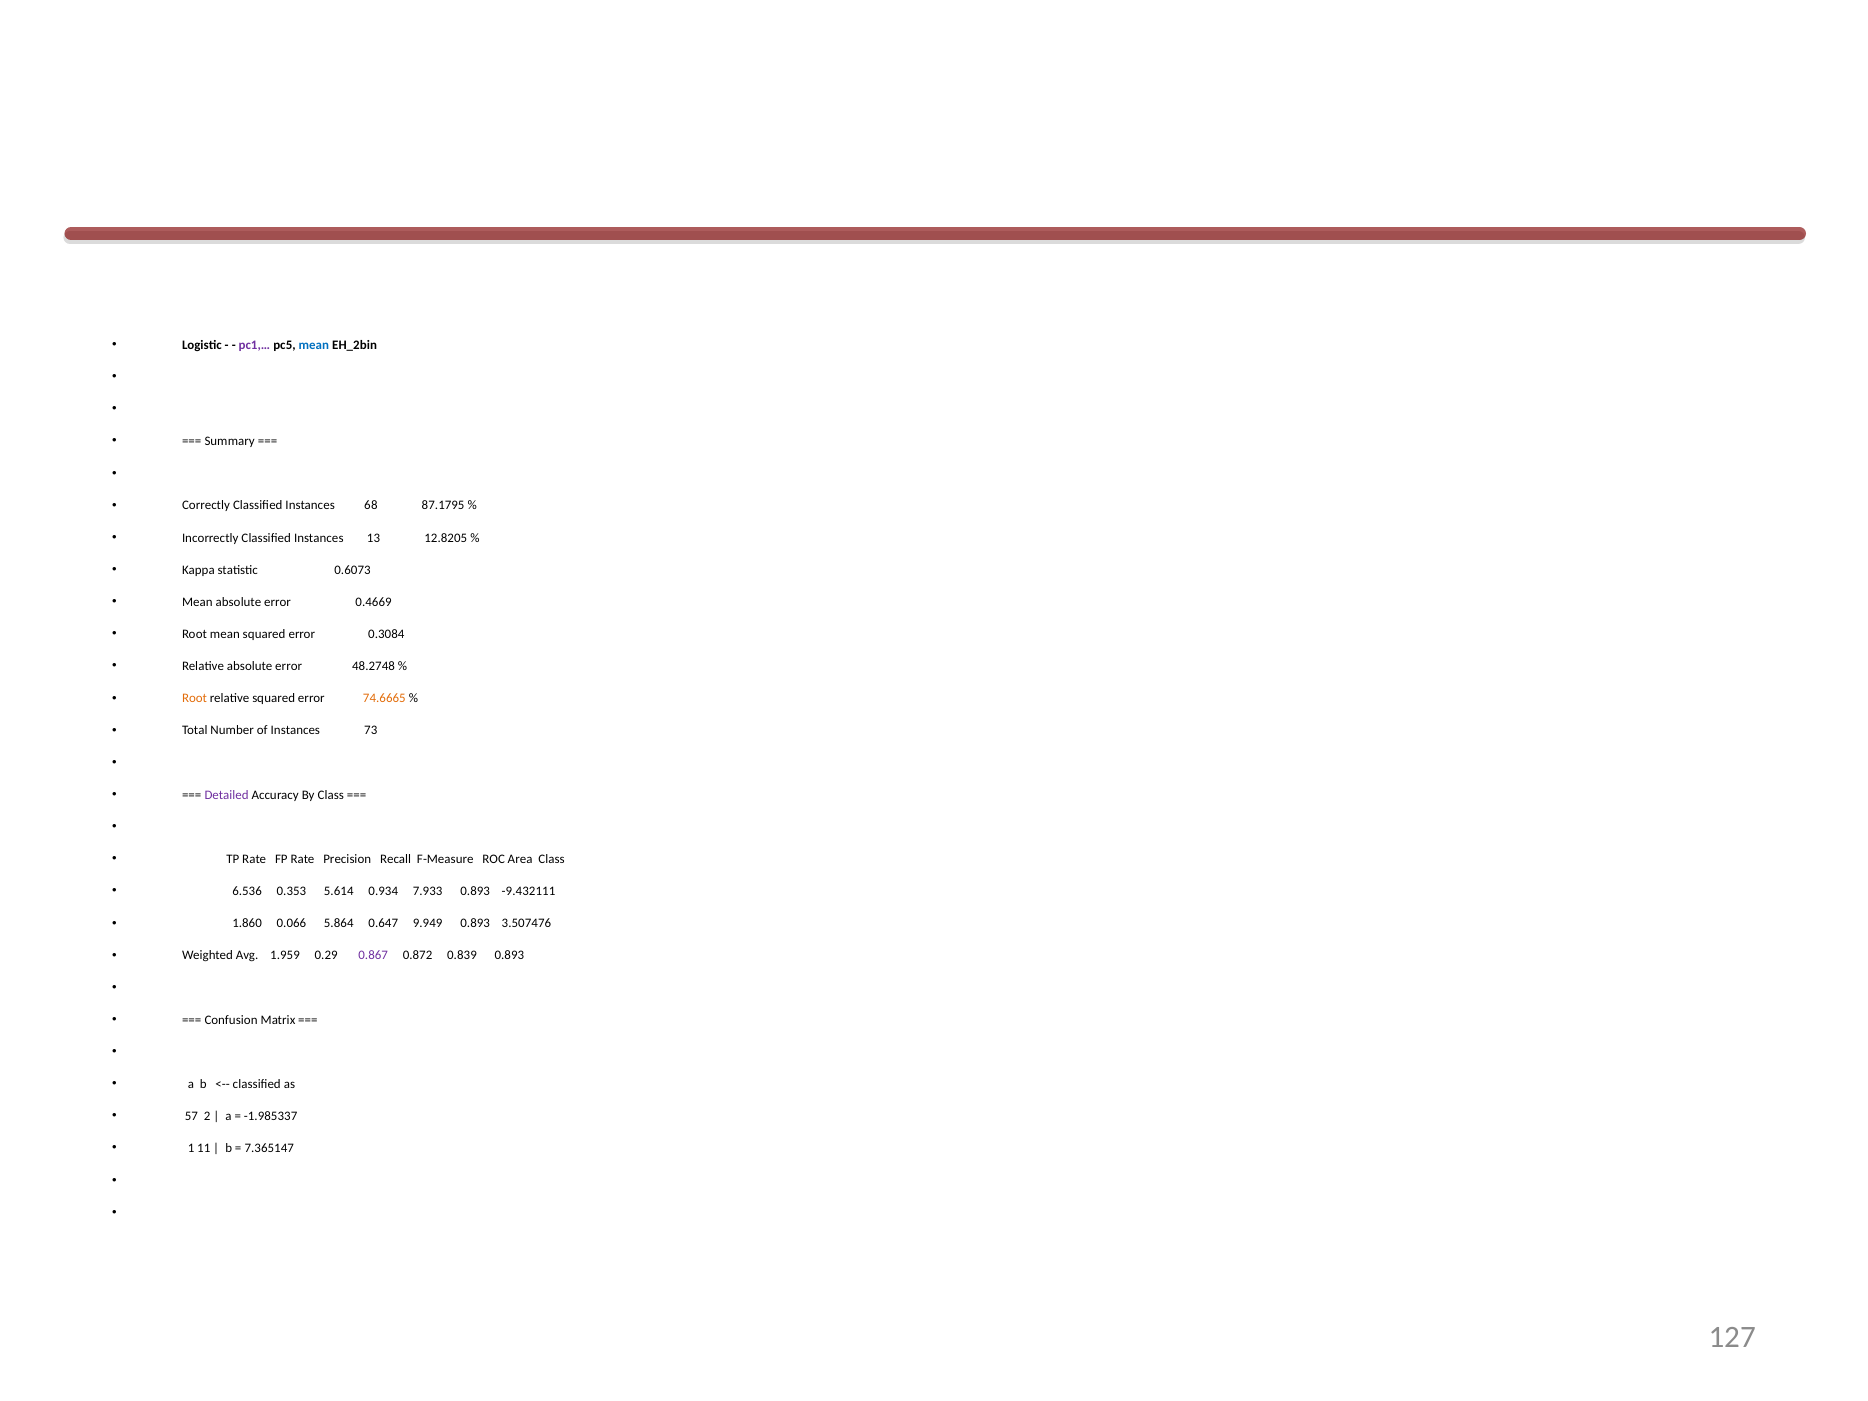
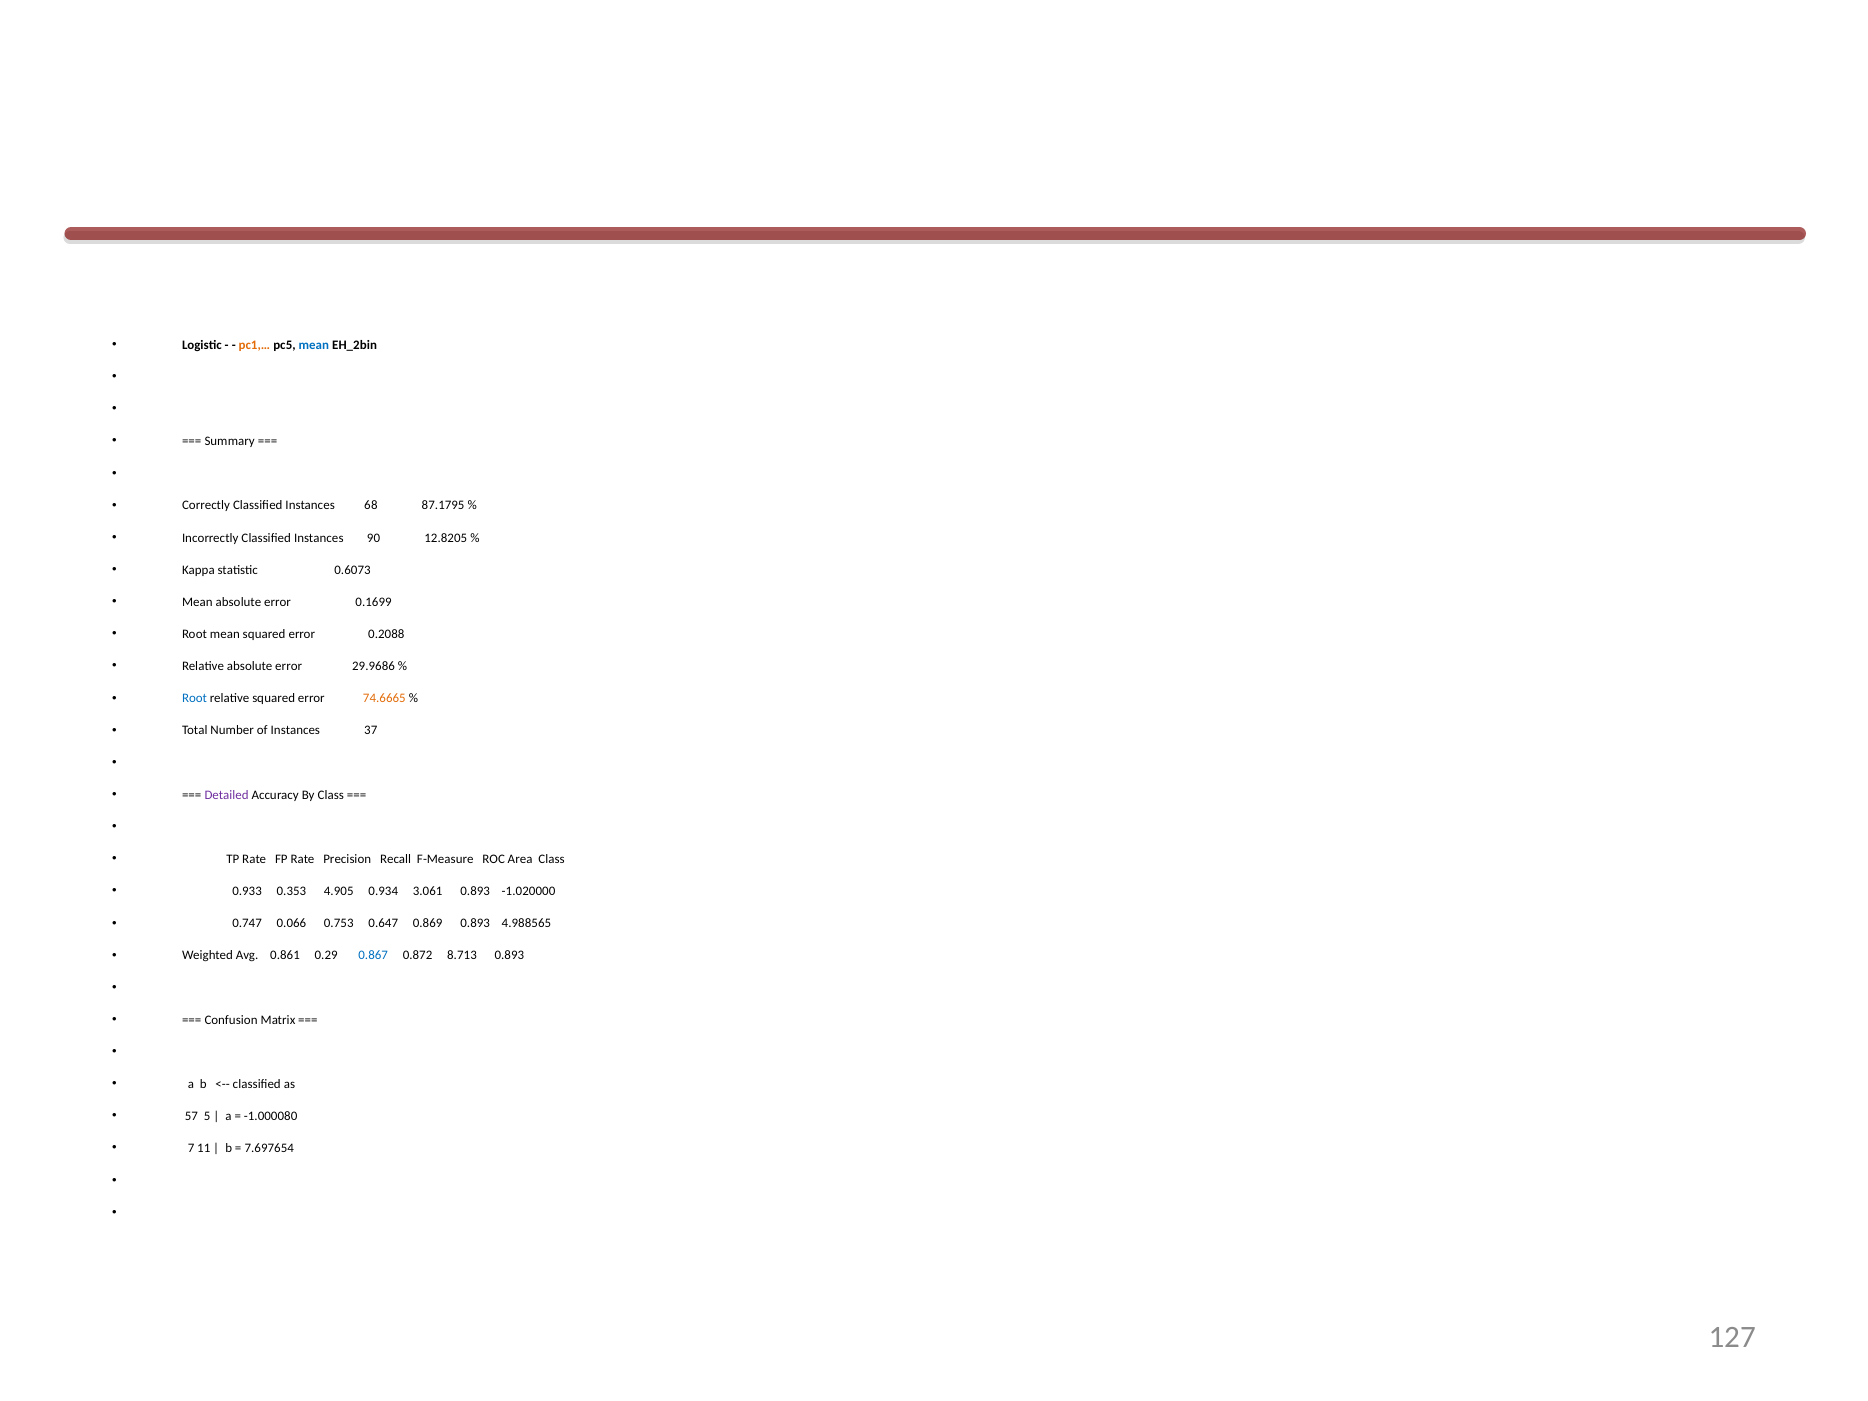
pc1,… colour: purple -> orange (254, 345)
13: 13 -> 90 (374, 538)
0.4669: 0.4669 -> 0.1699 (374, 602)
0.3084: 0.3084 -> 0.2088 (386, 634)
48.2748: 48.2748 -> 29.9686 (373, 666)
Root colour: orange -> blue (195, 698)
73: 73 -> 37 (371, 731)
6.536: 6.536 -> 0.933 (247, 891)
5.614: 5.614 -> 4.905 (339, 891)
7.933: 7.933 -> 3.061 (428, 891)
-9.432111: -9.432111 -> -1.020000 (528, 891)
1.860: 1.860 -> 0.747 (247, 923)
5.864: 5.864 -> 0.753 (339, 923)
9.949: 9.949 -> 0.869 (428, 923)
3.507476: 3.507476 -> 4.988565 (526, 923)
1.959: 1.959 -> 0.861 (285, 956)
0.867 colour: purple -> blue (373, 956)
0.839: 0.839 -> 8.713 (462, 956)
2: 2 -> 5 (207, 1116)
-1.985337: -1.985337 -> -1.000080 (271, 1116)
1: 1 -> 7 (191, 1148)
7.365147: 7.365147 -> 7.697654 (269, 1148)
